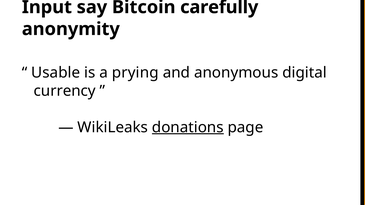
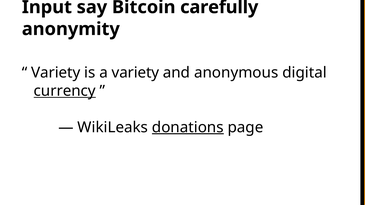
Usable: Usable -> Variety (56, 73)
a prying: prying -> variety (135, 73)
currency underline: none -> present (65, 91)
